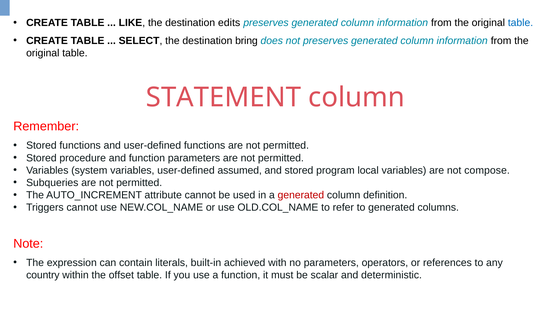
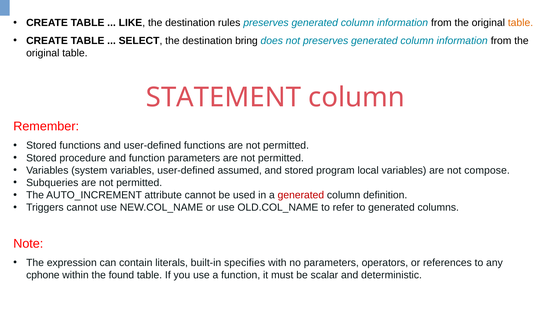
edits: edits -> rules (229, 23)
table colour: blue -> orange (520, 23)
achieved: achieved -> specifies (245, 263)
country: country -> cphone (43, 275)
offset: offset -> found (121, 275)
